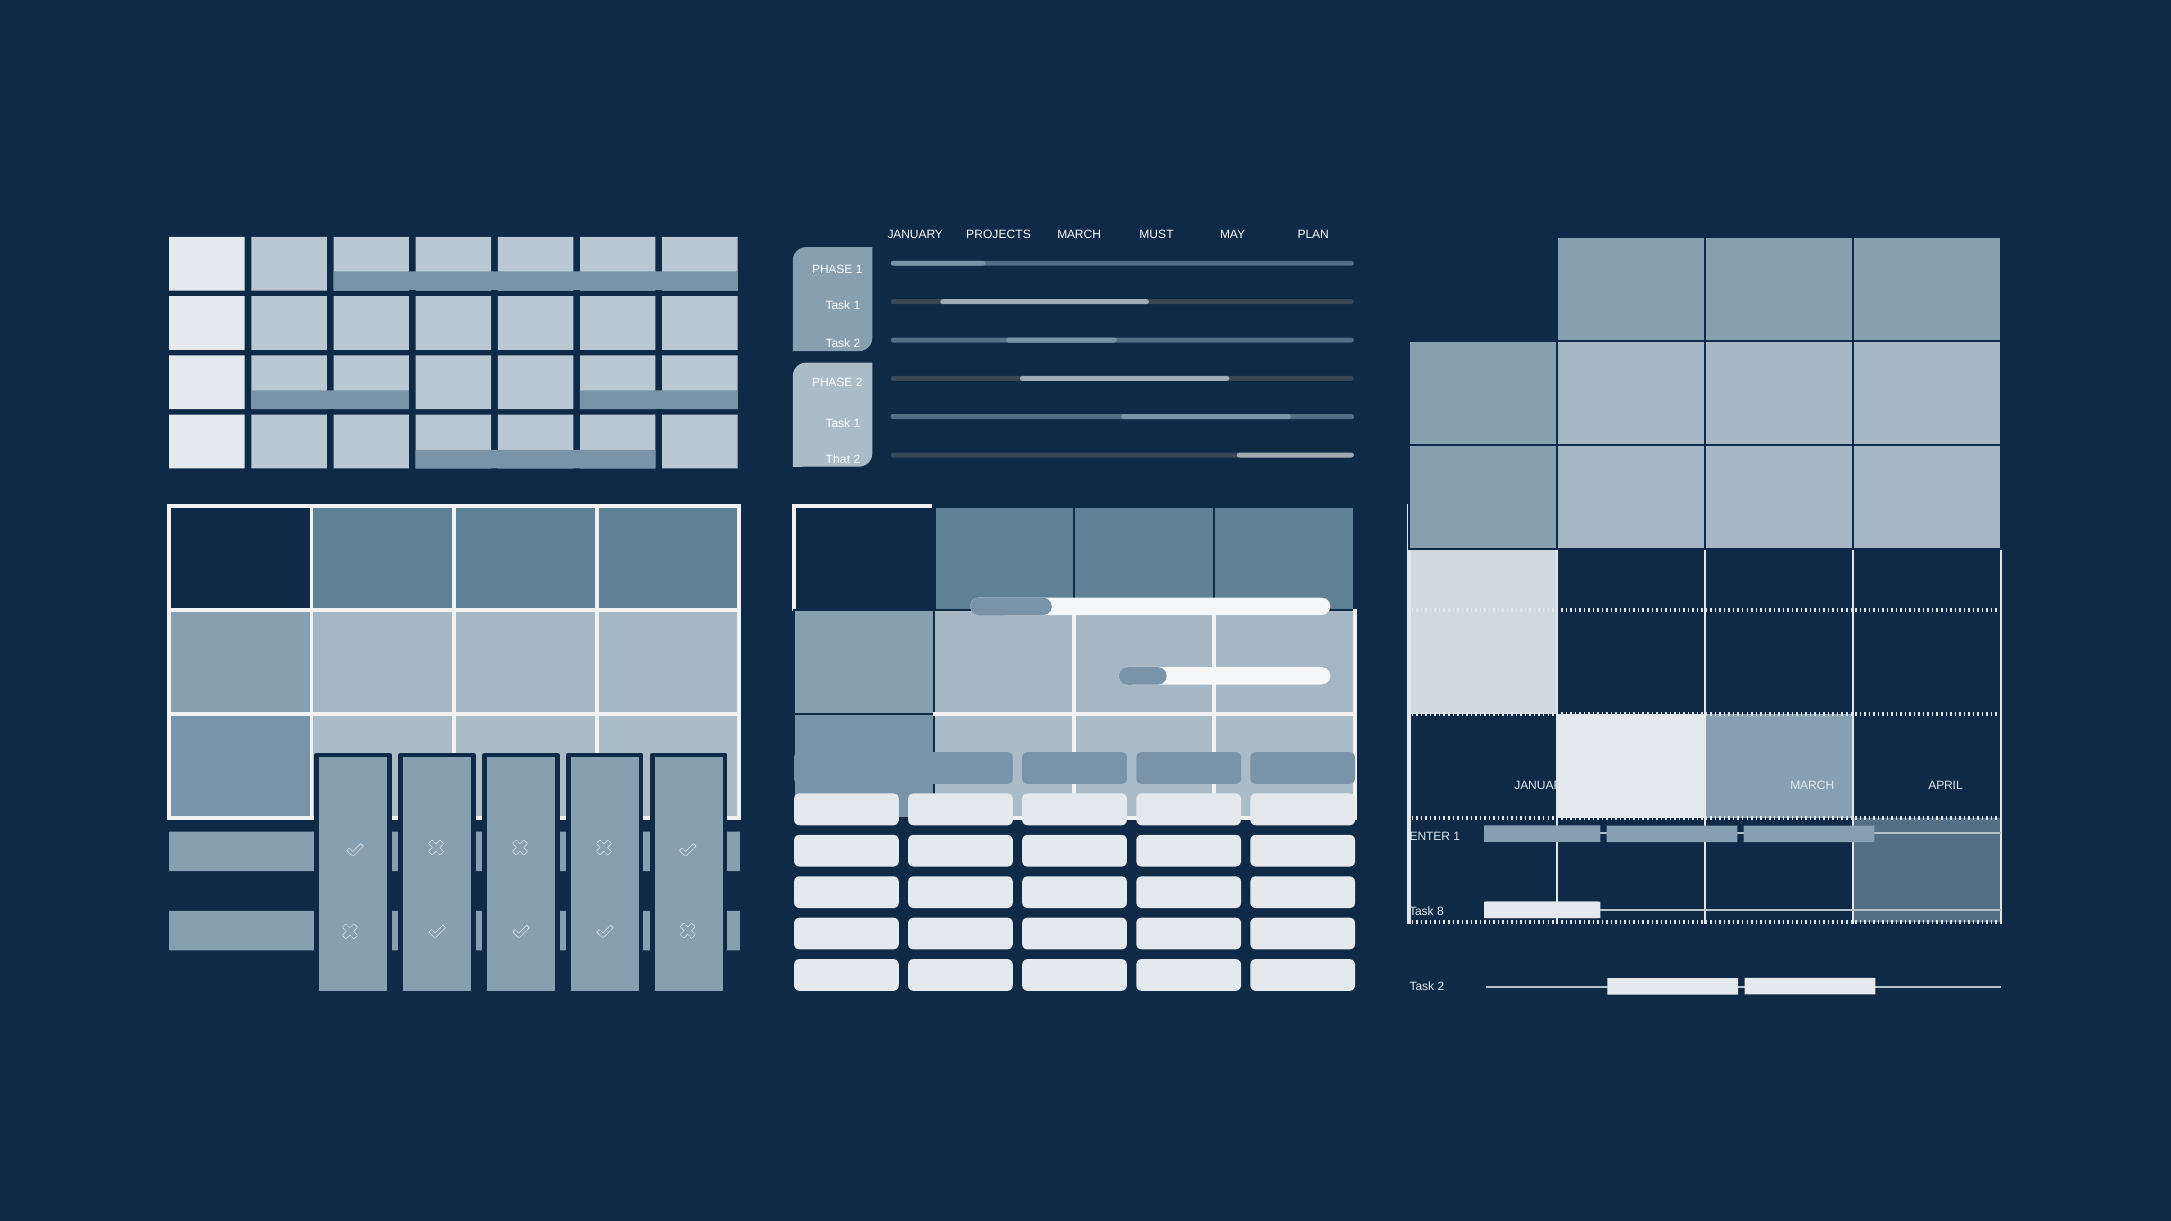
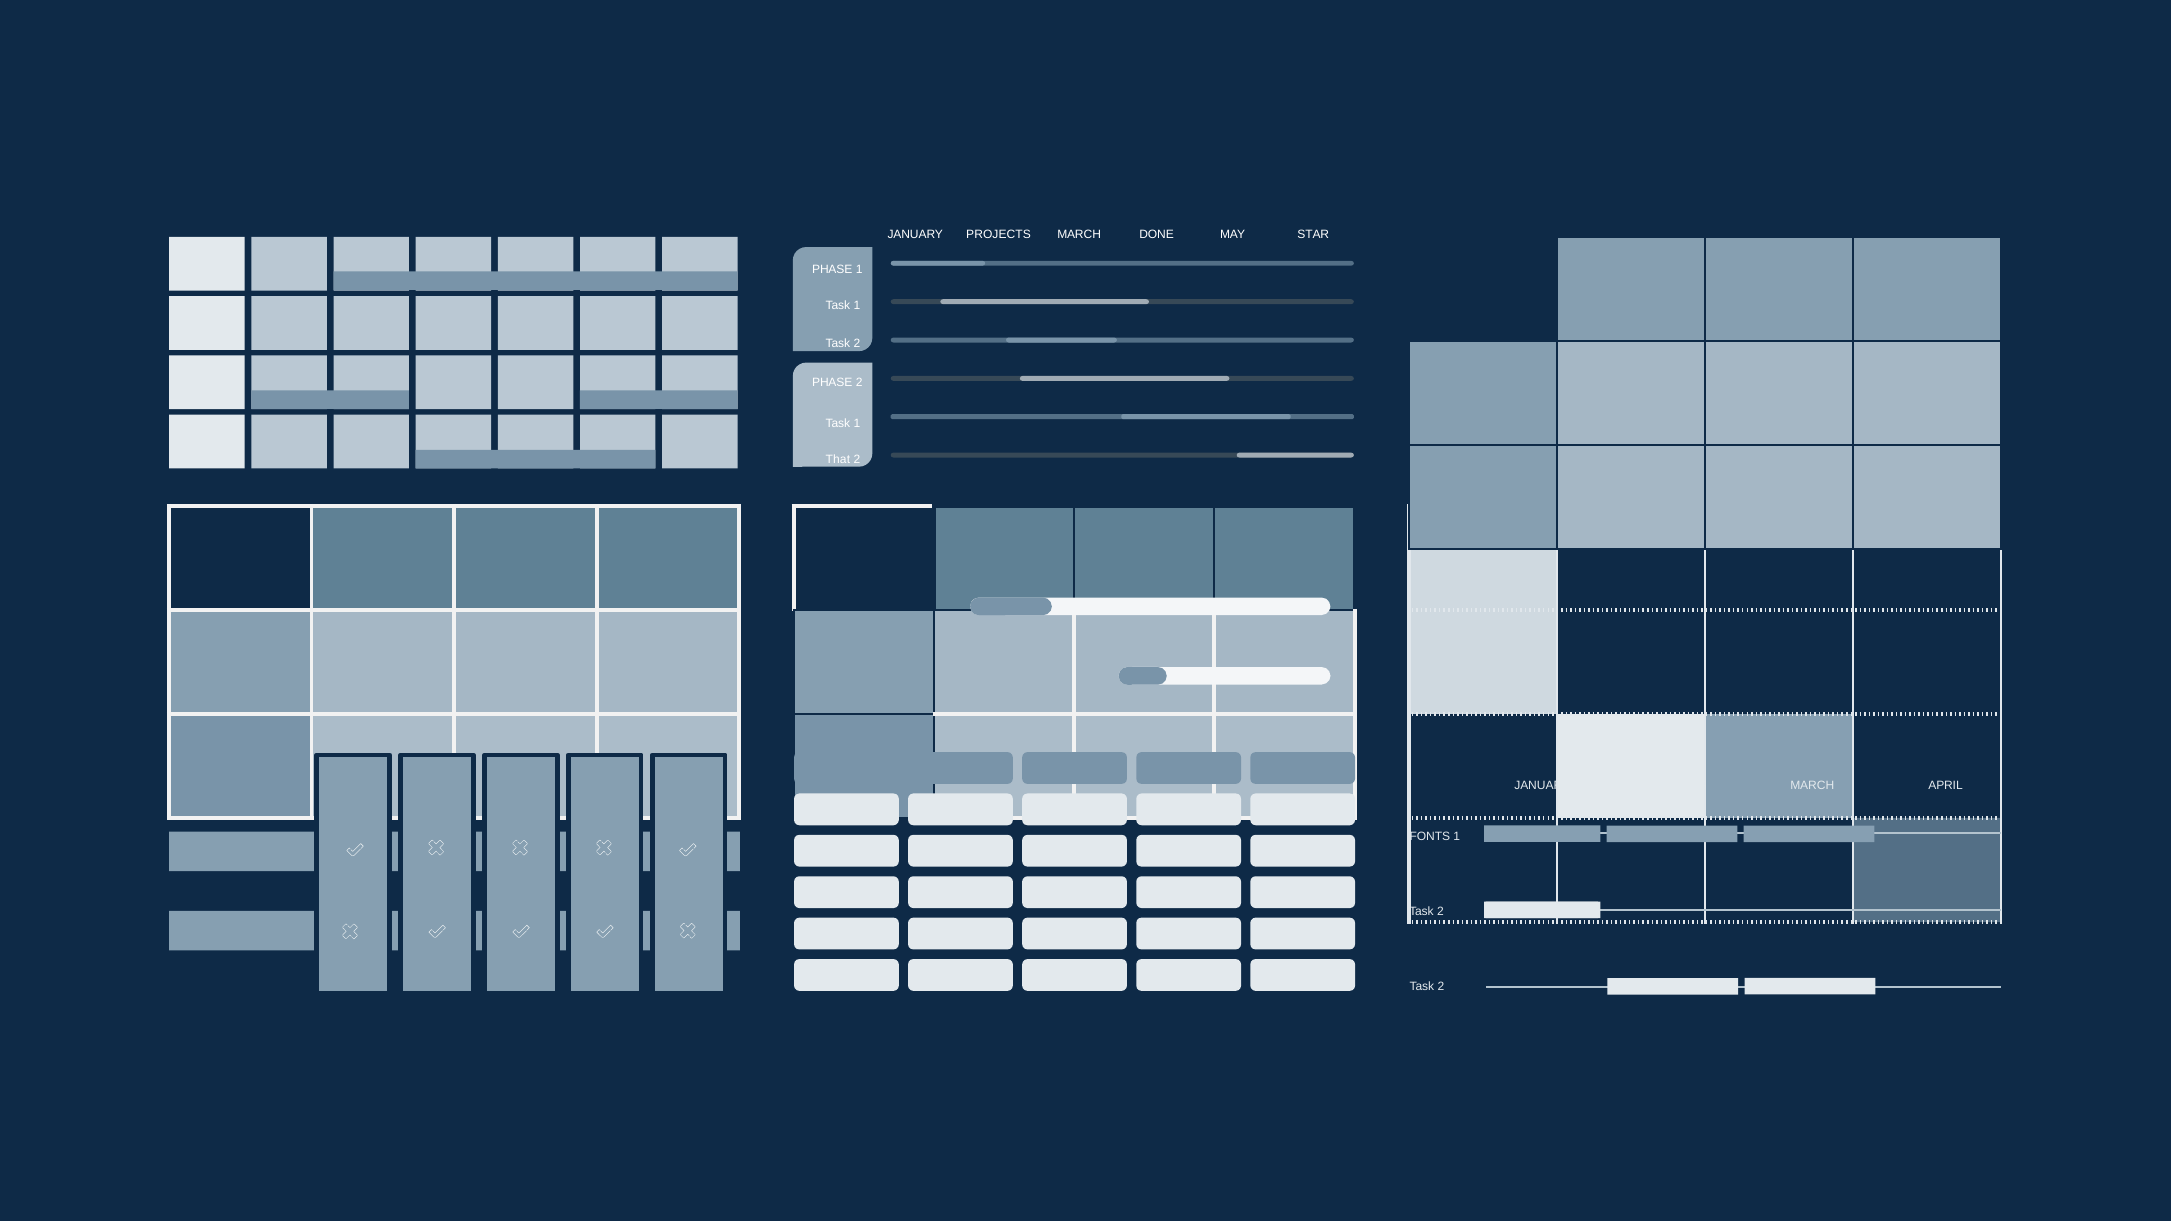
MUST: MUST -> DONE (1157, 234)
PLAN: PLAN -> STAR (1313, 234)
ENTER: ENTER -> FONTS (1430, 836)
8: 8 -> 2 (1440, 912)
